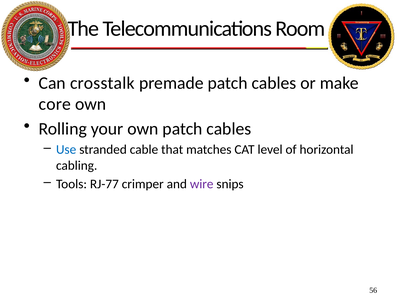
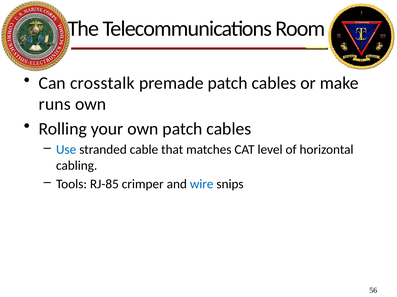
core: core -> runs (55, 104)
RJ-77: RJ-77 -> RJ-85 (104, 184)
wire colour: purple -> blue (202, 184)
